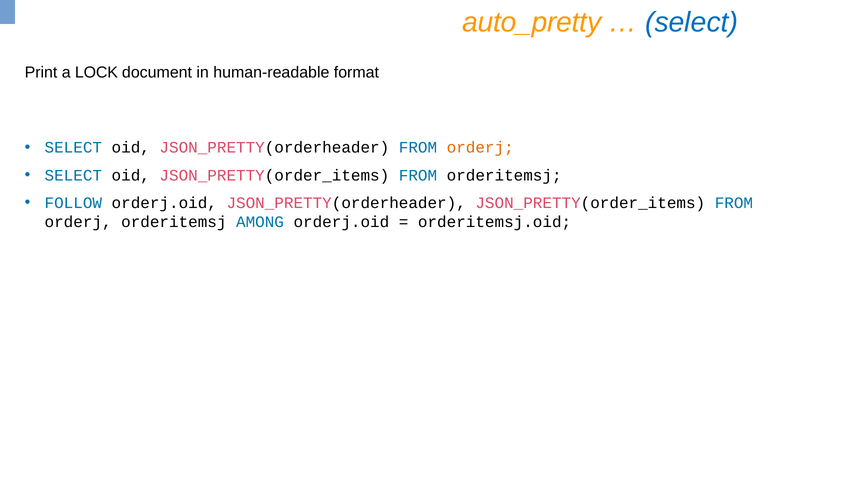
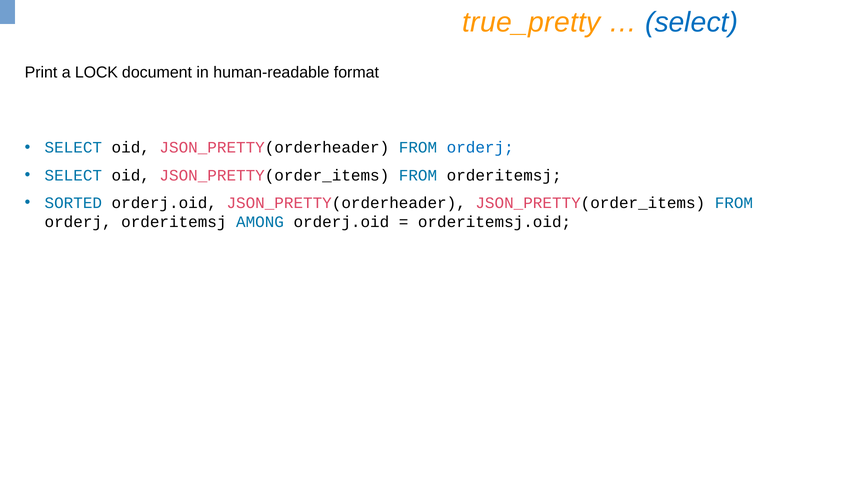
auto_pretty: auto_pretty -> true_pretty (531, 22)
orderj colour: orange -> blue (480, 148)
FOLLOW: FOLLOW -> SORTED (73, 203)
